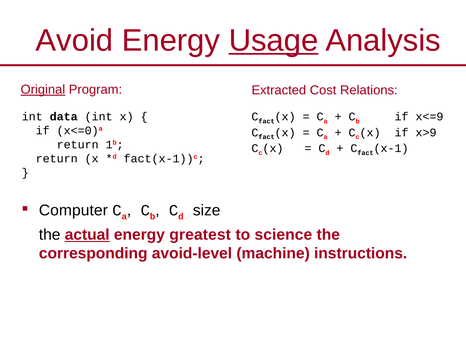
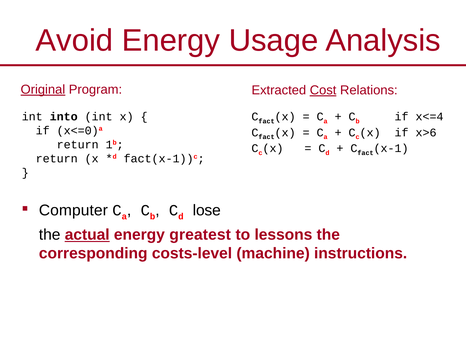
Usage underline: present -> none (274, 40)
Cost underline: none -> present (323, 90)
data: data -> into (64, 116)
x<=9: x<=9 -> x<=4 (430, 116)
x>9: x>9 -> x>6 (426, 132)
size: size -> lose (207, 210)
science: science -> lessons (283, 234)
avoid-level: avoid-level -> costs-level (192, 253)
